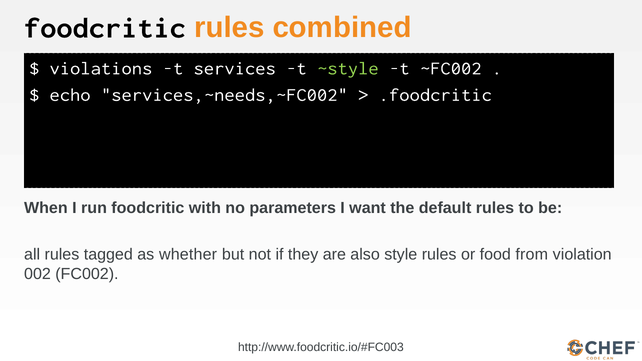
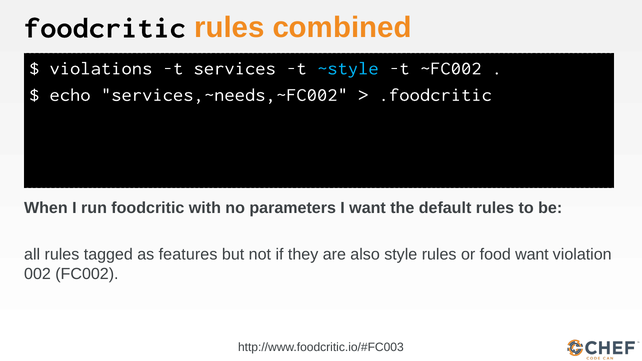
~style colour: light green -> light blue (348, 68)
whether: whether -> features (188, 255)
food from: from -> want (532, 255)
